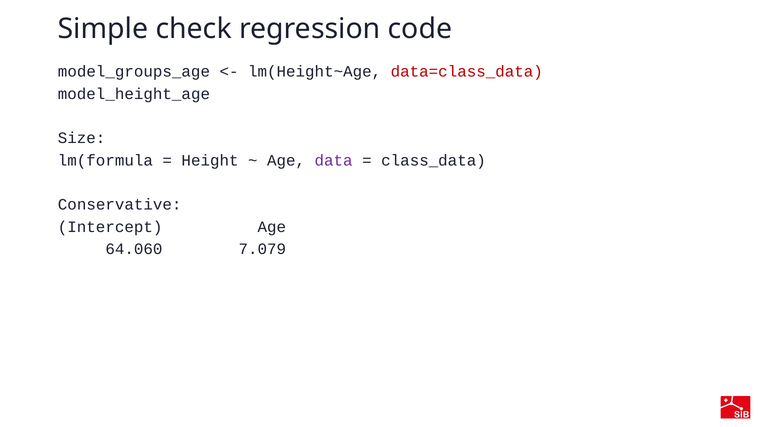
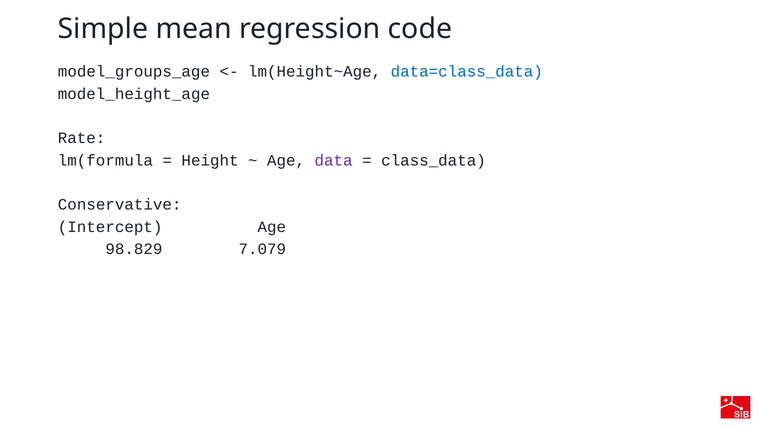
check: check -> mean (194, 29)
data=class_data colour: red -> blue (467, 72)
Size: Size -> Rate (82, 138)
64.060: 64.060 -> 98.829 (134, 249)
